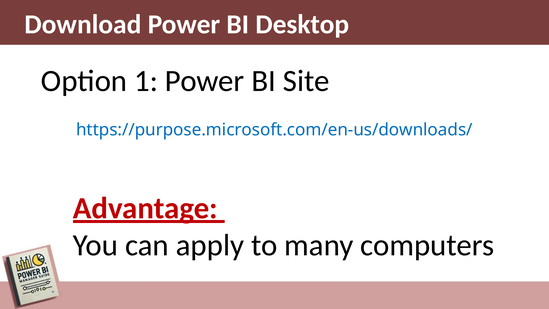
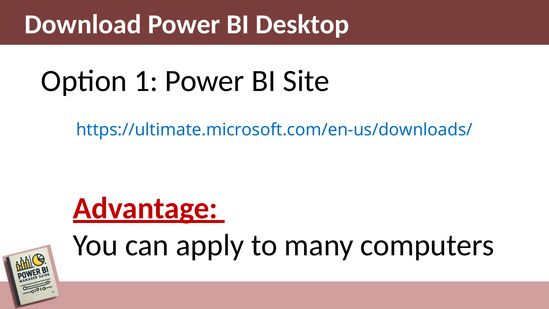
https://purpose.microsoft.com/en-us/downloads/: https://purpose.microsoft.com/en-us/downloads/ -> https://ultimate.microsoft.com/en-us/downloads/ (274, 130)
